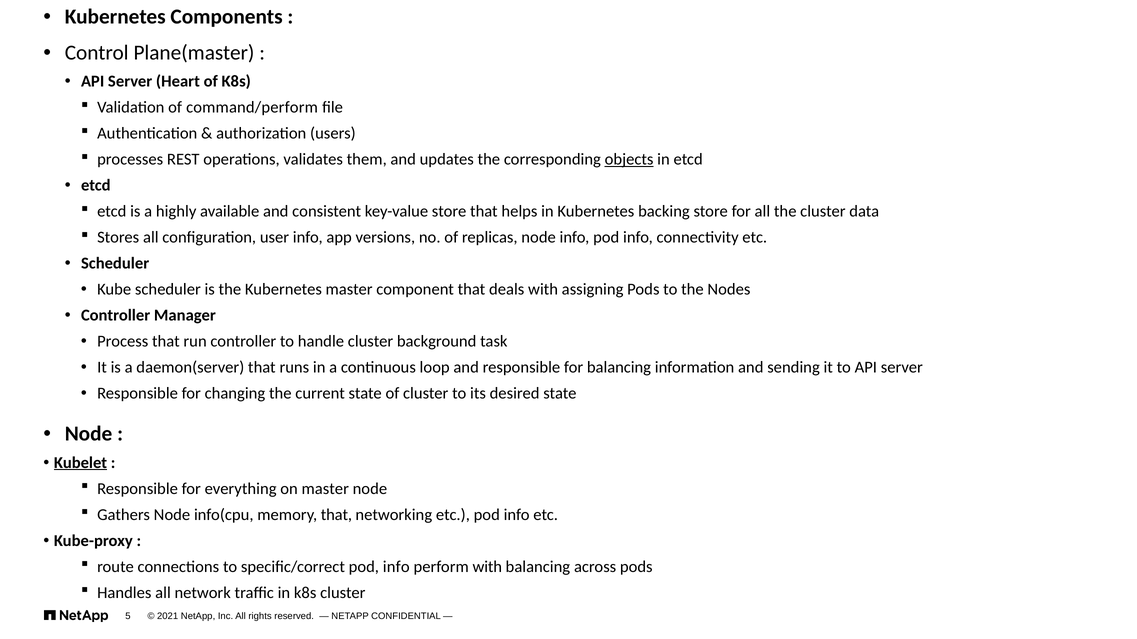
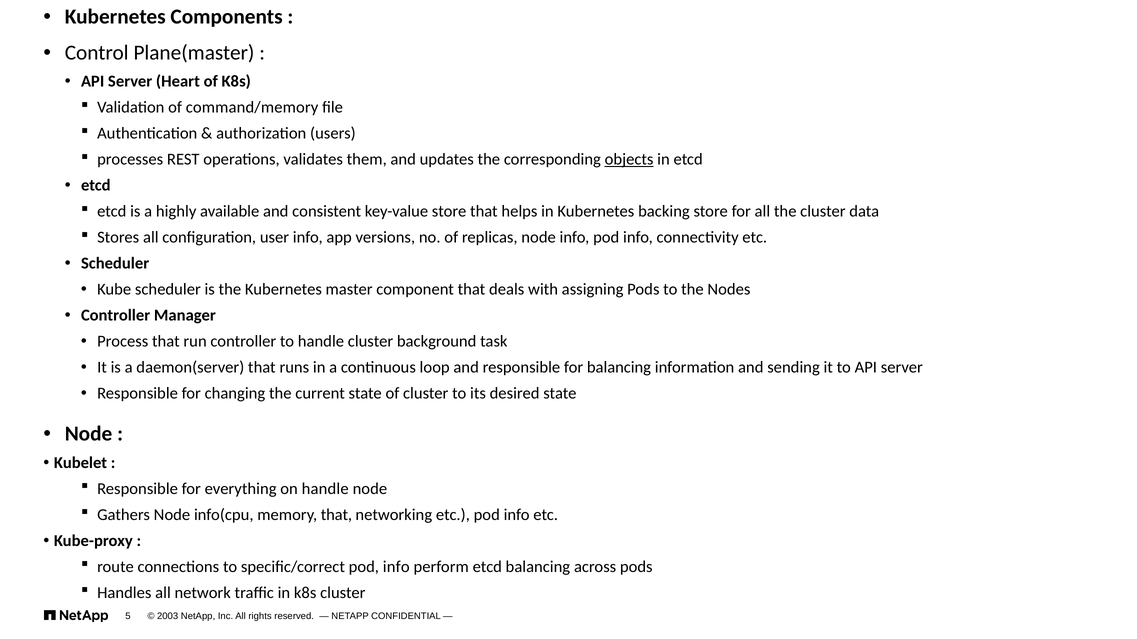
command/perform: command/perform -> command/memory (252, 108)
Kubelet underline: present -> none (81, 463)
on master: master -> handle (325, 489)
perform with: with -> etcd (487, 567)
2021: 2021 -> 2003 (168, 617)
